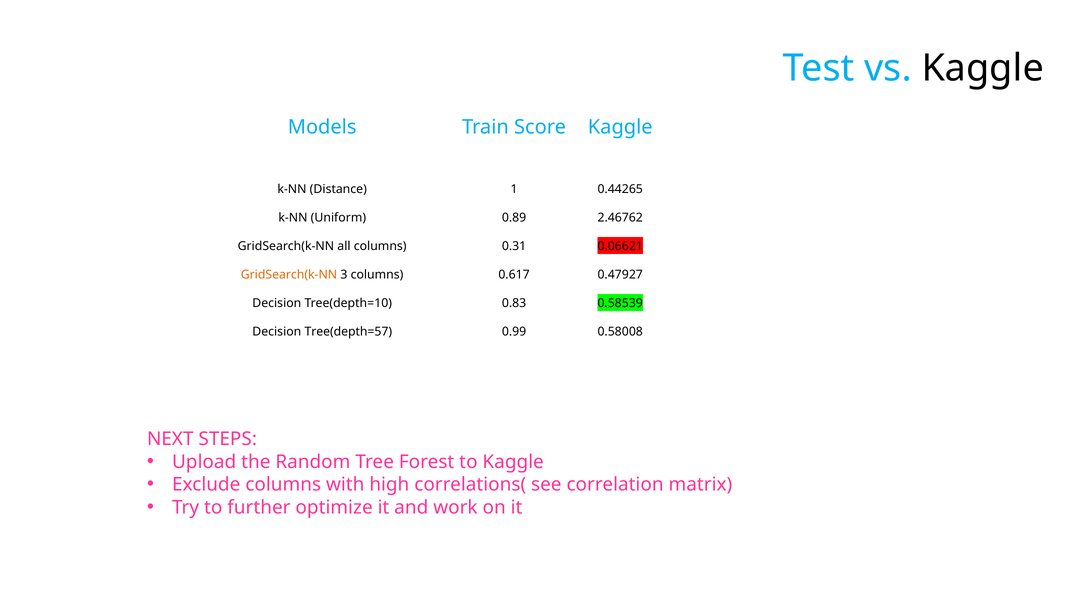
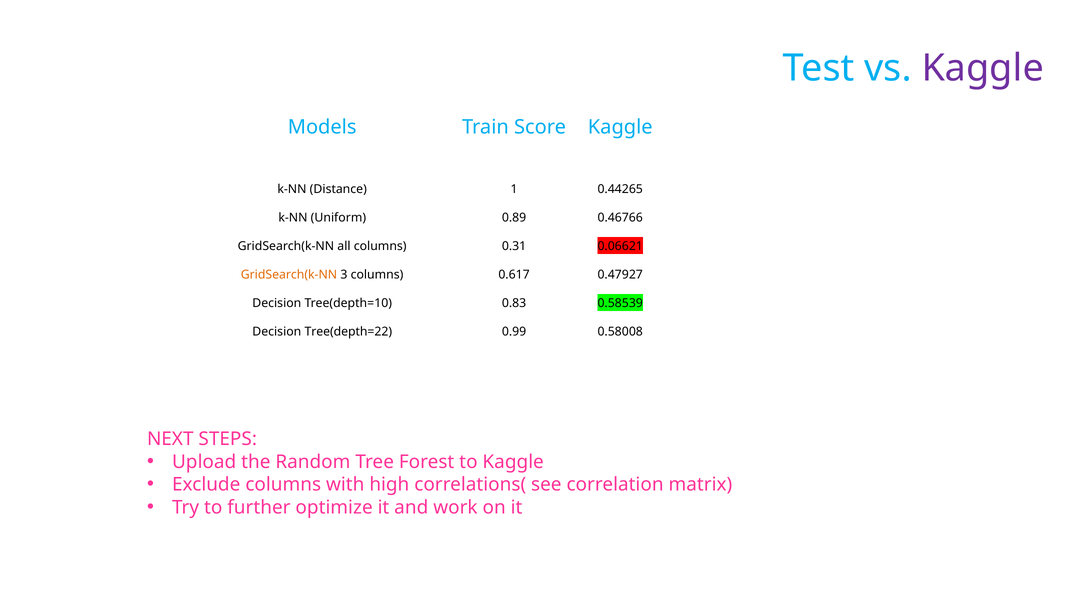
Kaggle colour: black -> purple (983, 68)
2.46762: 2.46762 -> 0.46766 (620, 218)
Tree(depth=57: Tree(depth=57 -> Tree(depth=22 (348, 332)
